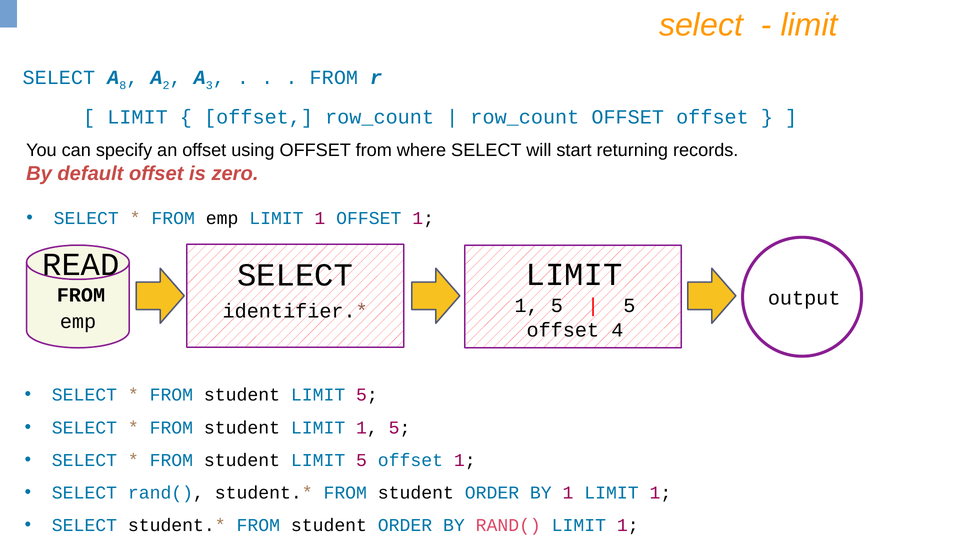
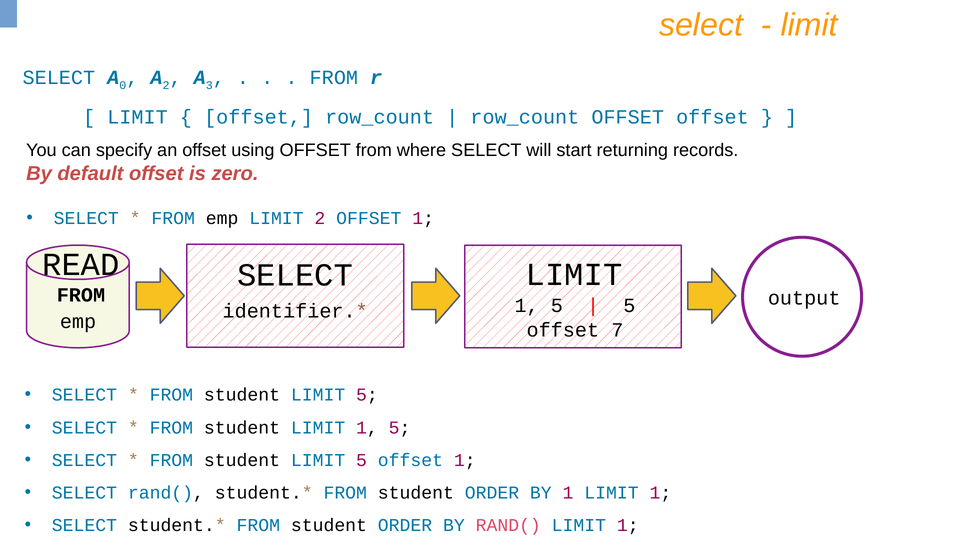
8: 8 -> 0 (123, 85)
emp LIMIT 1: 1 -> 2 (320, 218)
4: 4 -> 7 (617, 330)
